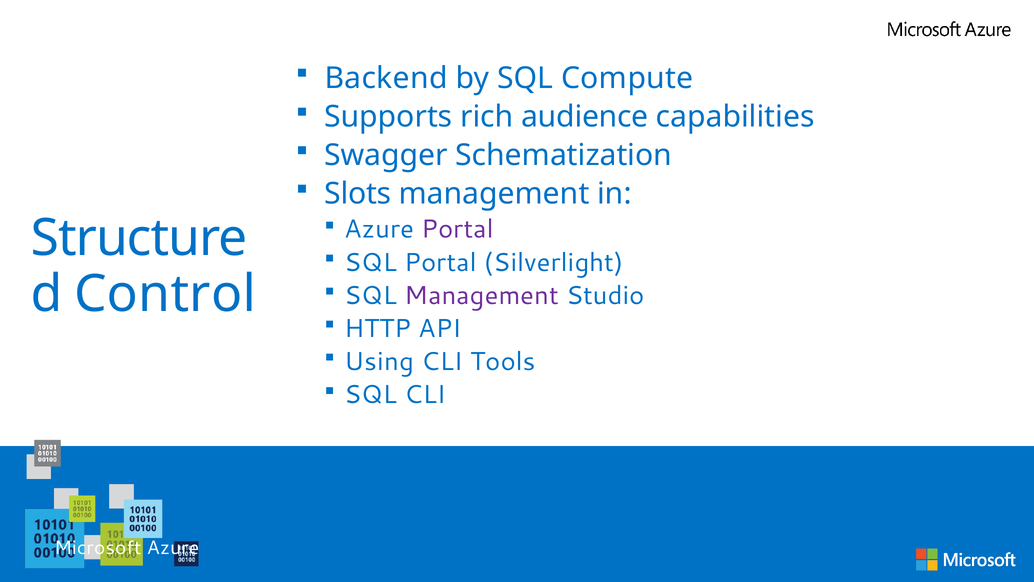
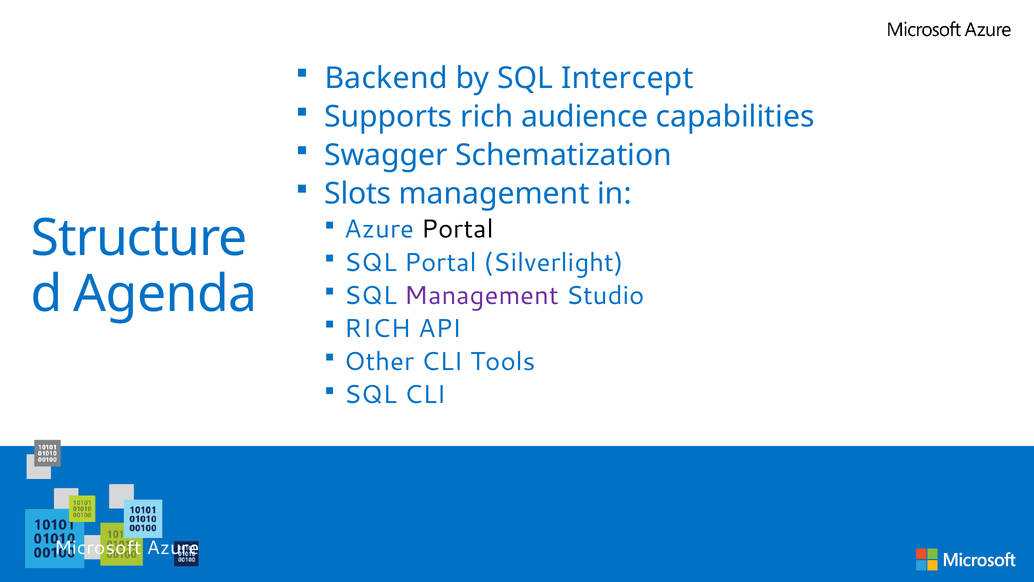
Compute: Compute -> Intercept (627, 78)
Portal colour: purple -> black (458, 229)
Control: Control -> Agenda (165, 294)
HTTP: HTTP -> RICH (378, 329)
Using: Using -> Other (379, 362)
